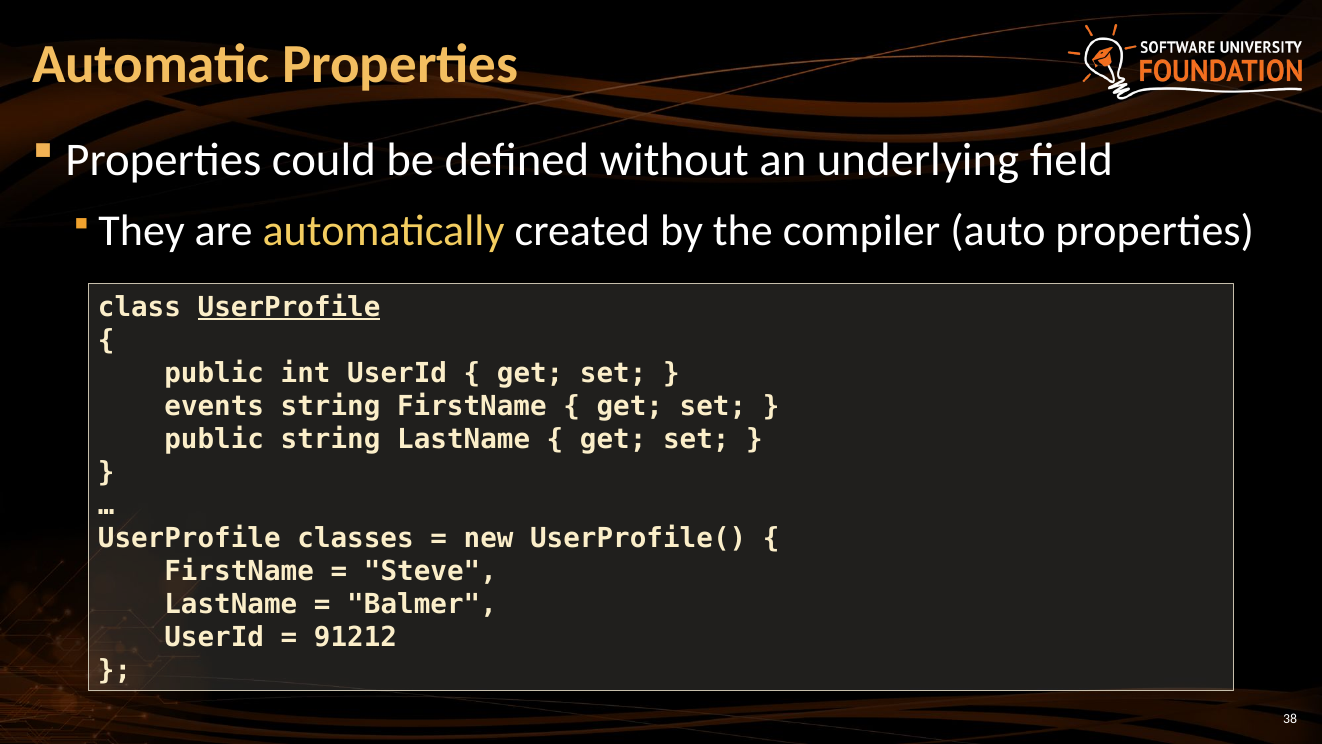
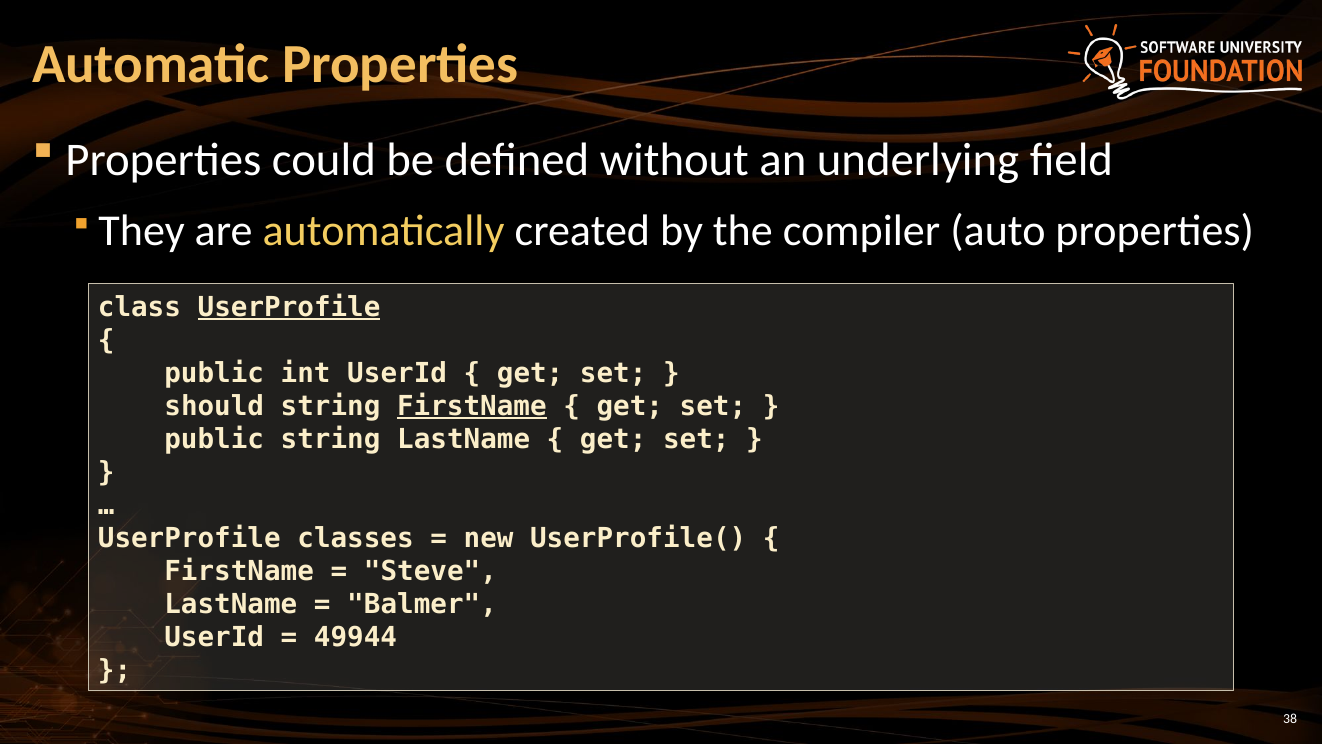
events: events -> should (214, 406)
FirstName underline: none -> present (472, 406)
91212: 91212 -> 49944 (356, 638)
